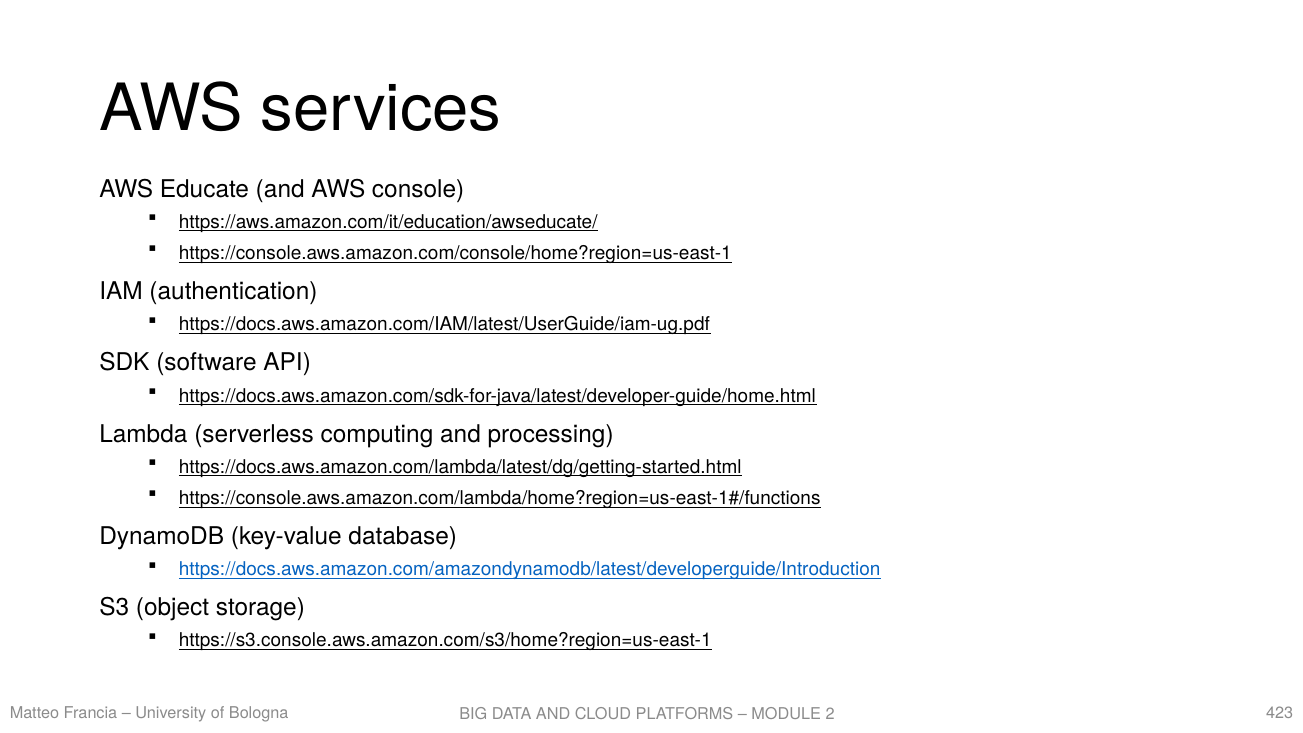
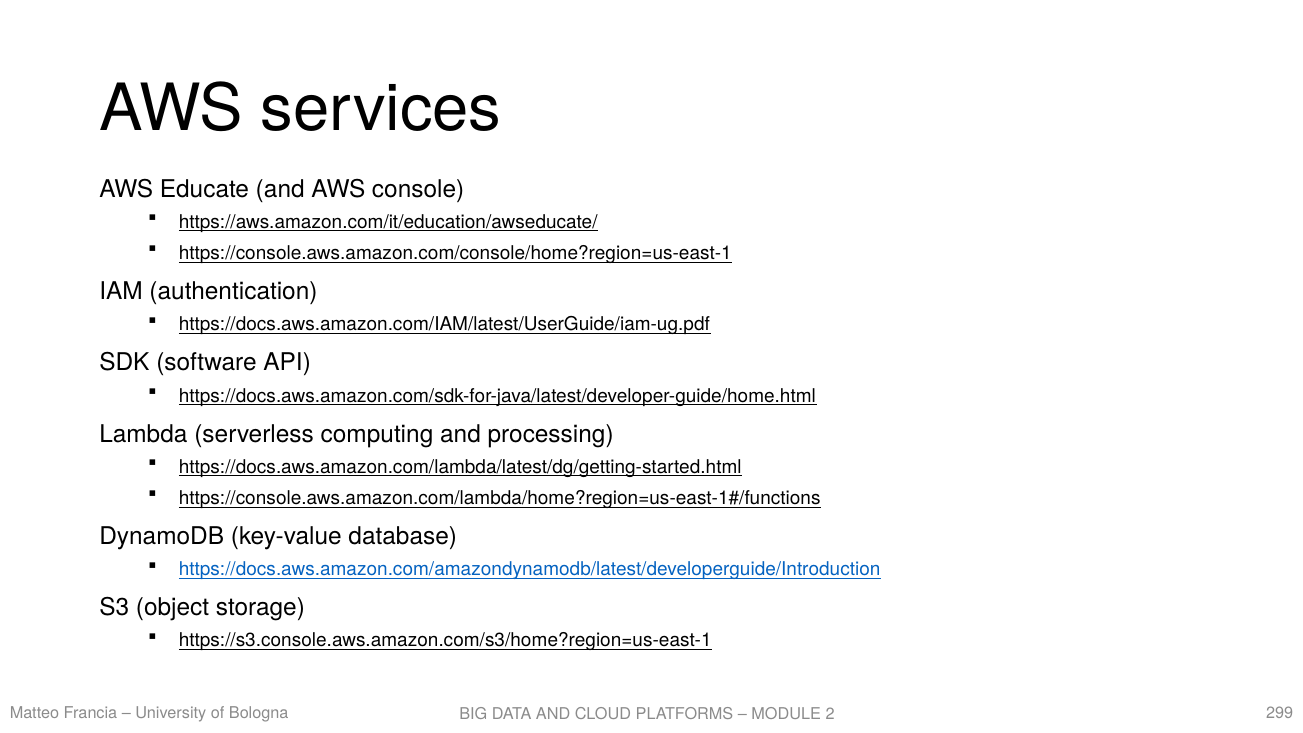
423: 423 -> 299 (1280, 713)
